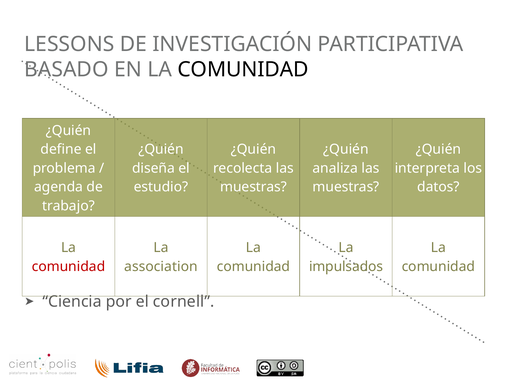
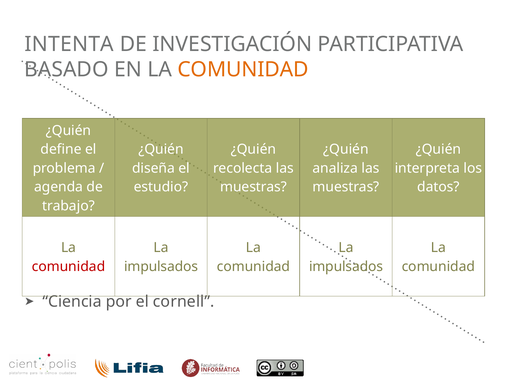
LESSONS: LESSONS -> INTENTA (69, 44)
COMUNIDAD colour: black -> orange (243, 70)
association: association -> impulsados (161, 267)
